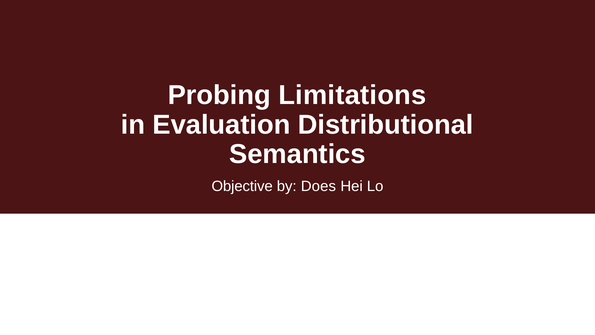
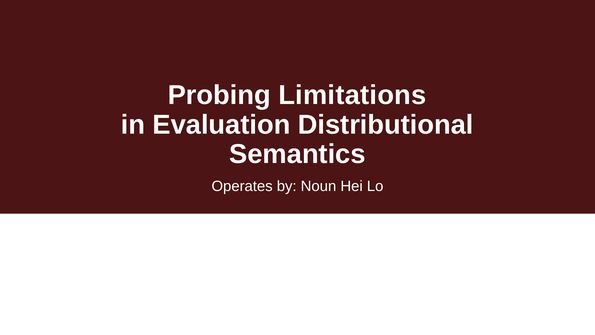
Objective: Objective -> Operates (242, 186)
Does: Does -> Noun (319, 186)
